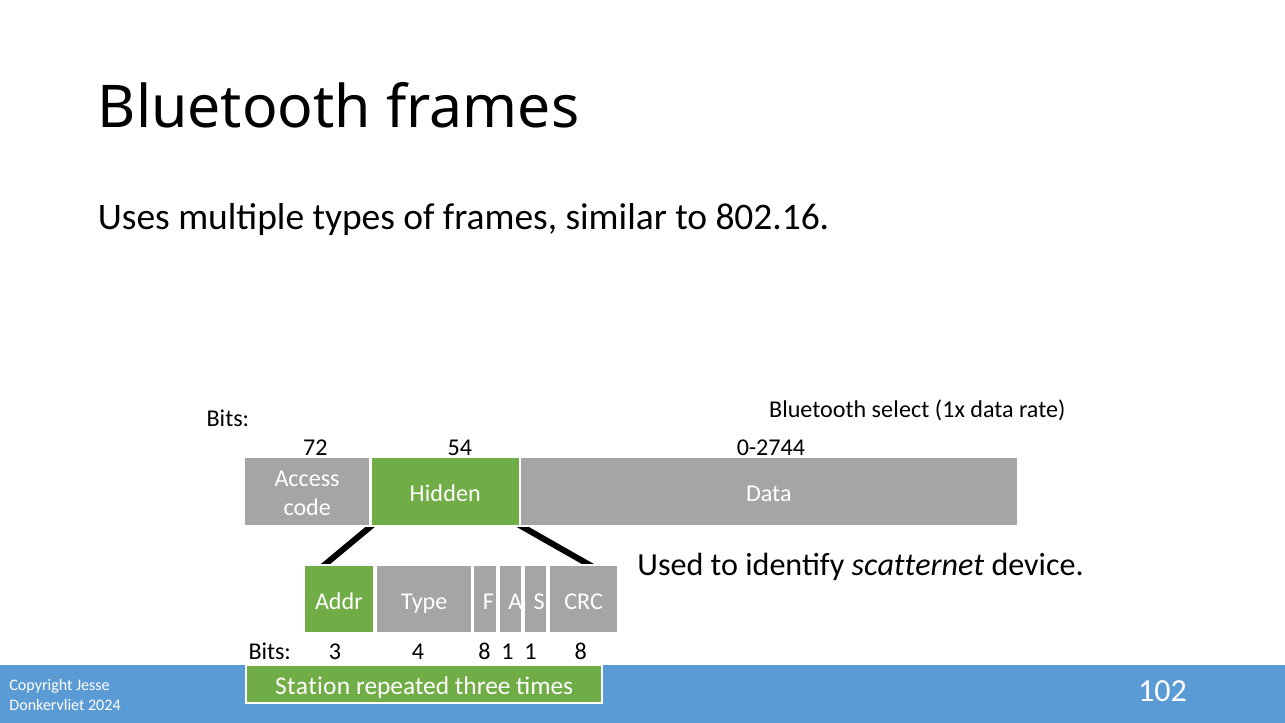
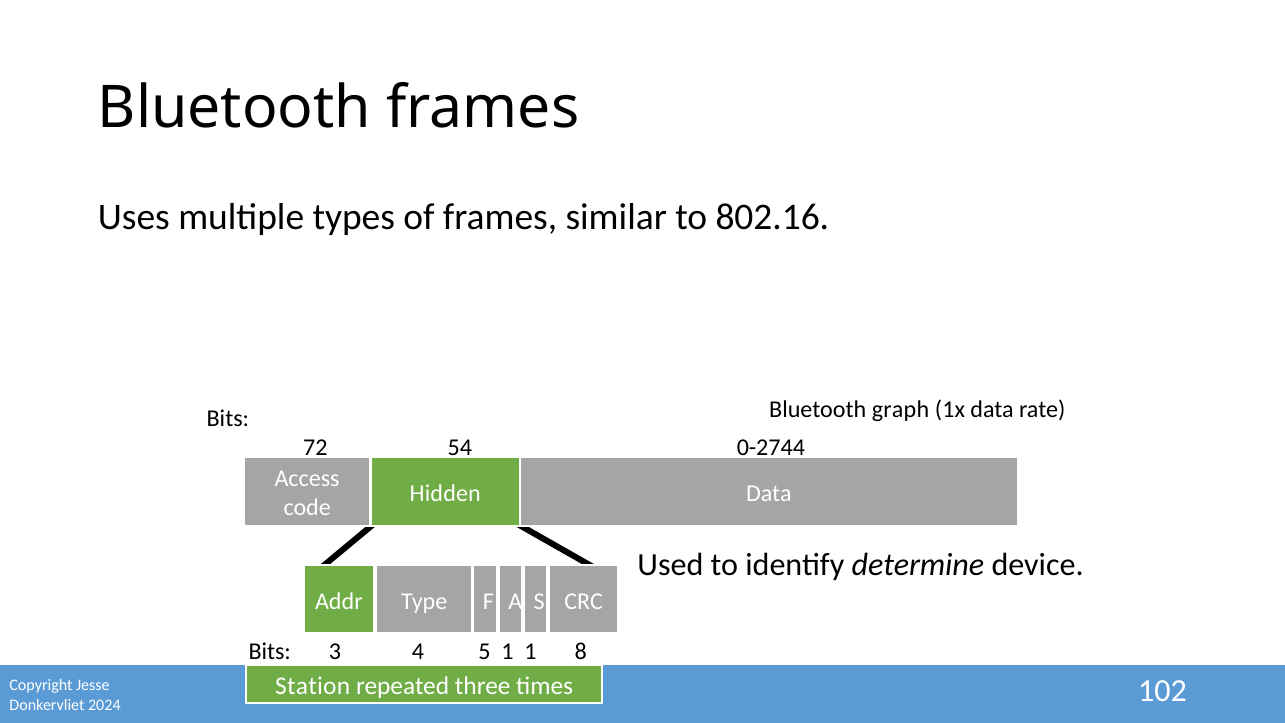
select: select -> graph (901, 409)
scatternet: scatternet -> determine (918, 565)
4 8: 8 -> 5 (484, 652)
